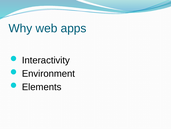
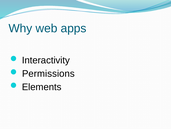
Environment: Environment -> Permissions (48, 73)
